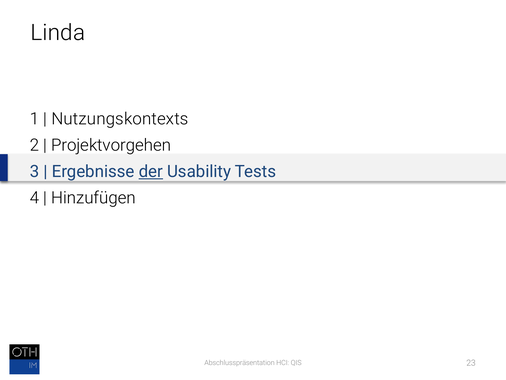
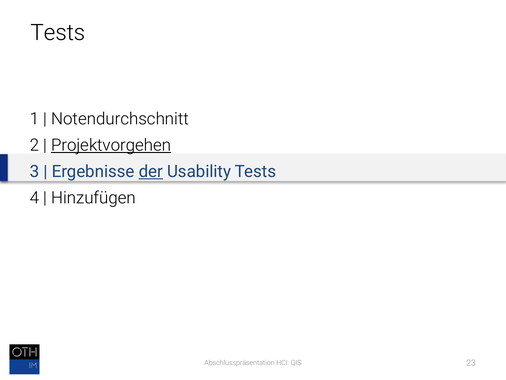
Linda: Linda -> Tests (58, 33)
Nutzungskontexts: Nutzungskontexts -> Notendurchschnitt (120, 119)
Projektvorgehen underline: none -> present (111, 145)
